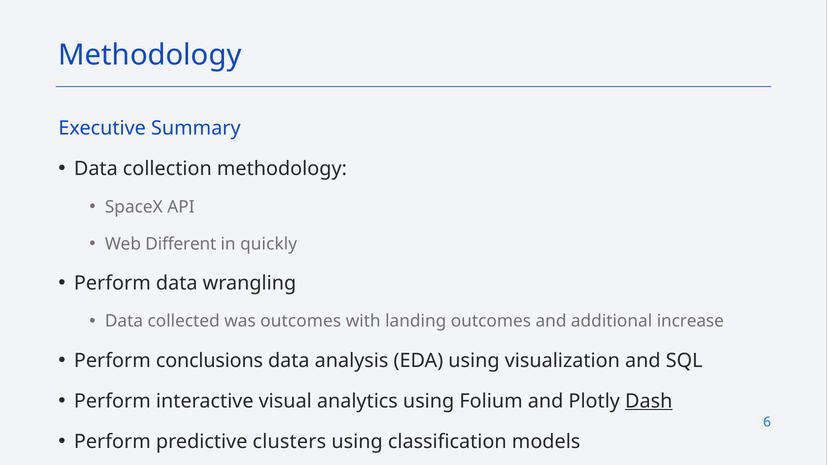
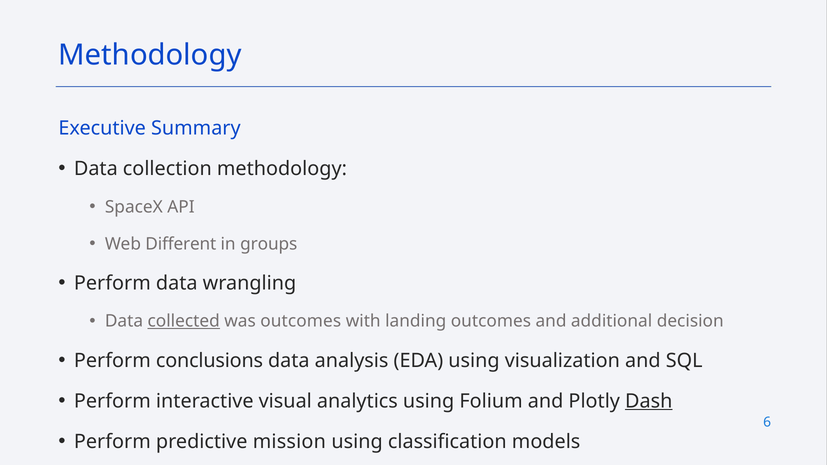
quickly: quickly -> groups (269, 244)
collected underline: none -> present (184, 321)
increase: increase -> decision (690, 321)
clusters: clusters -> mission (289, 442)
